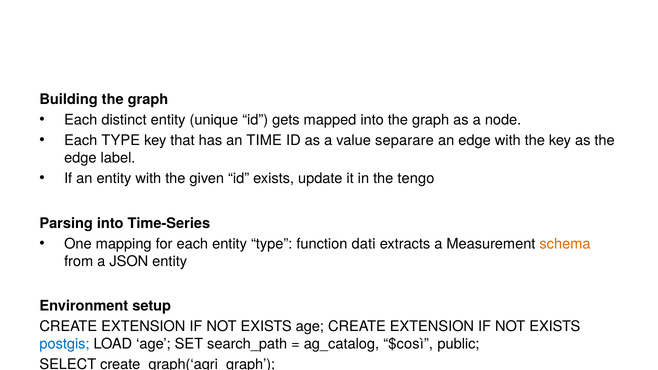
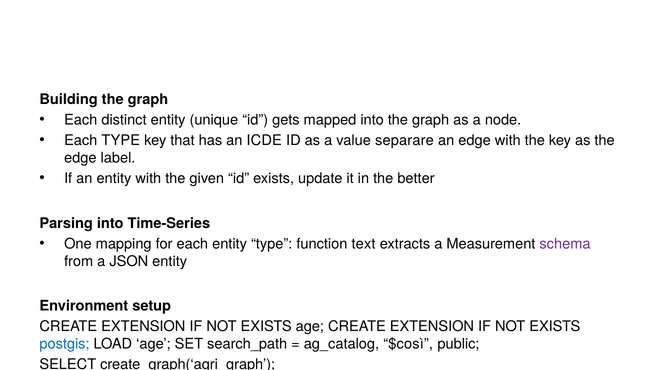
TIME: TIME -> ICDE (264, 140)
tengo: tengo -> better (416, 178)
function dati: dati -> text (364, 244)
schema colour: orange -> purple (565, 244)
